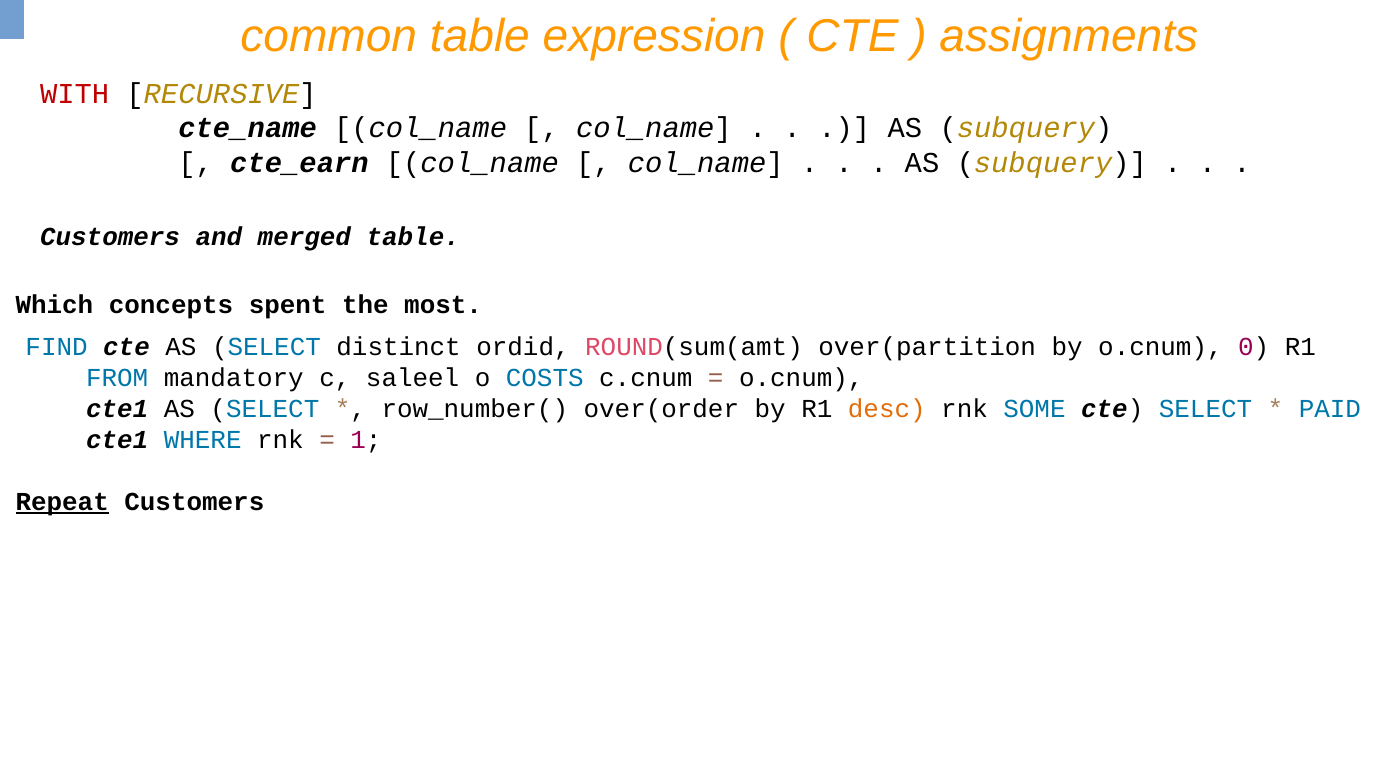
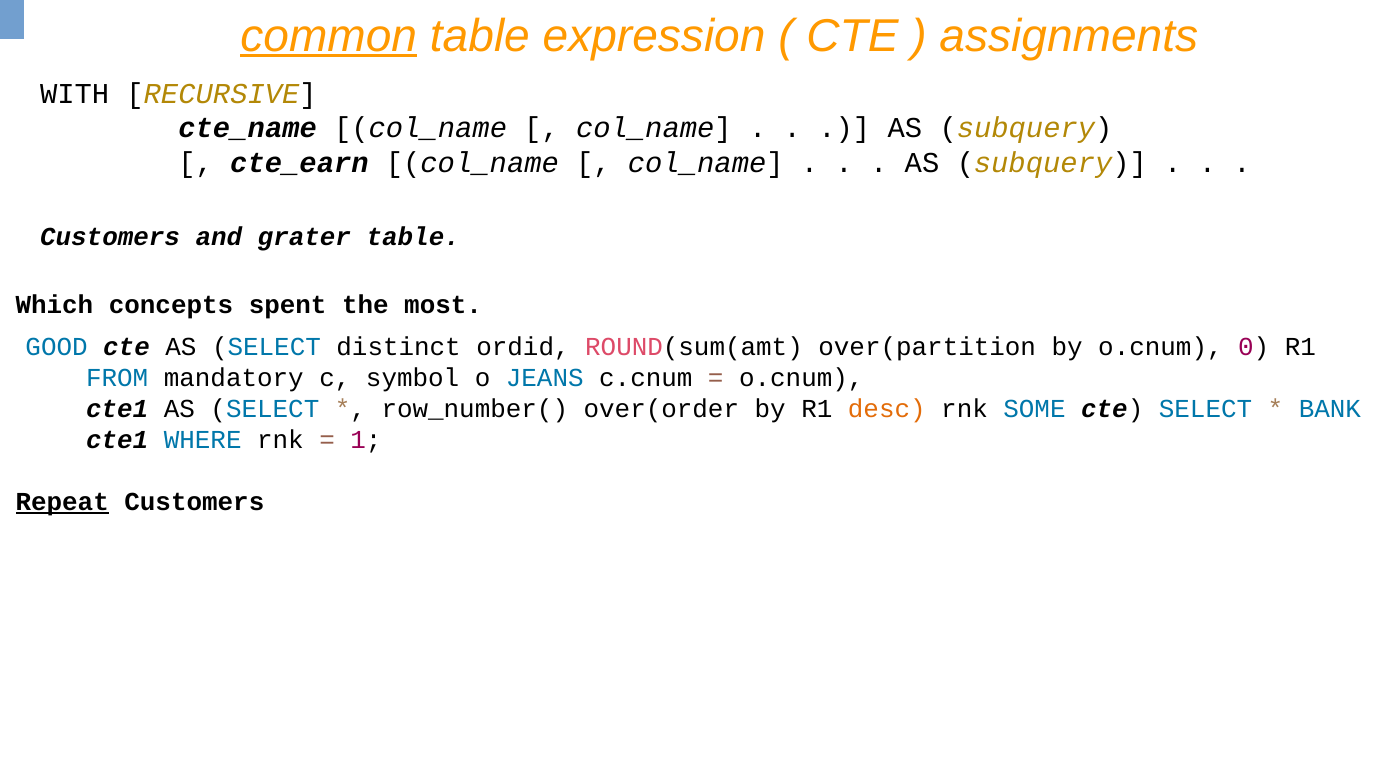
common underline: none -> present (329, 36)
WITH colour: red -> black (75, 94)
merged: merged -> grater (304, 237)
FIND: FIND -> GOOD (57, 347)
saleel: saleel -> symbol (413, 378)
COSTS: COSTS -> JEANS (545, 378)
PAID: PAID -> BANK (1330, 409)
